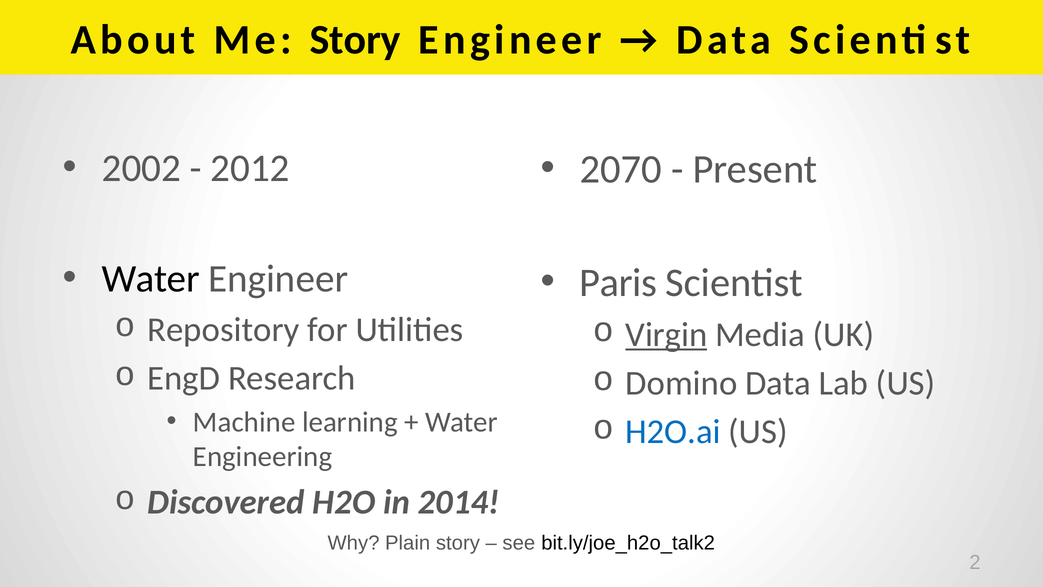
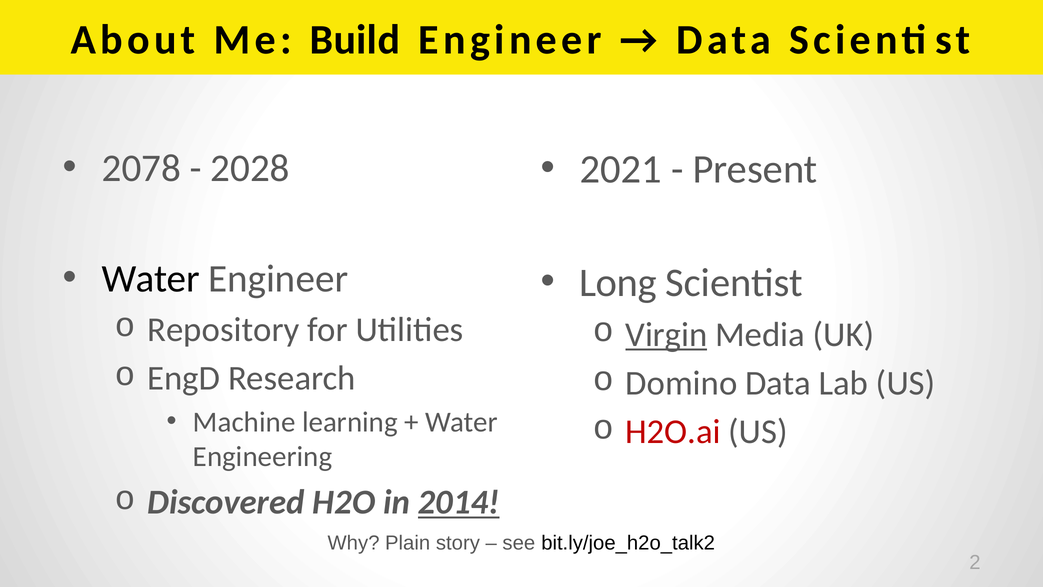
Me Story: Story -> Build (355, 40)
2002: 2002 -> 2078 (141, 168)
2012: 2012 -> 2028 (250, 168)
2070: 2070 -> 2021 (621, 169)
Paris: Paris -> Long (618, 283)
H2O.ai colour: blue -> red (673, 432)
2014 underline: none -> present (459, 502)
